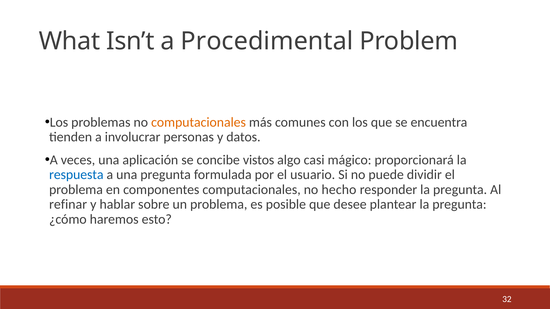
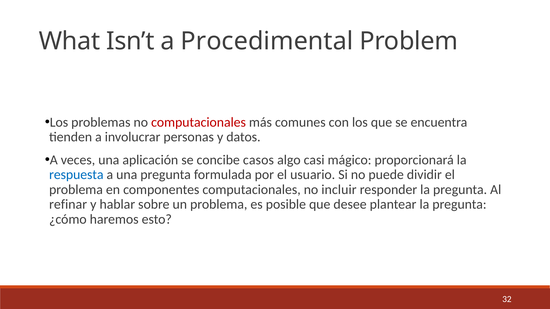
computacionales colour: orange -> red (199, 122)
vistos: vistos -> casos (258, 160)
hecho: hecho -> incluir (339, 190)
